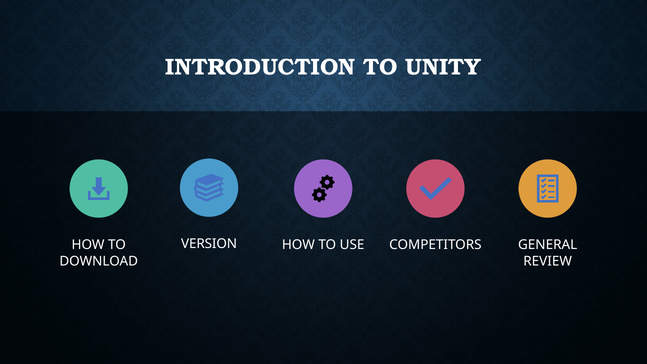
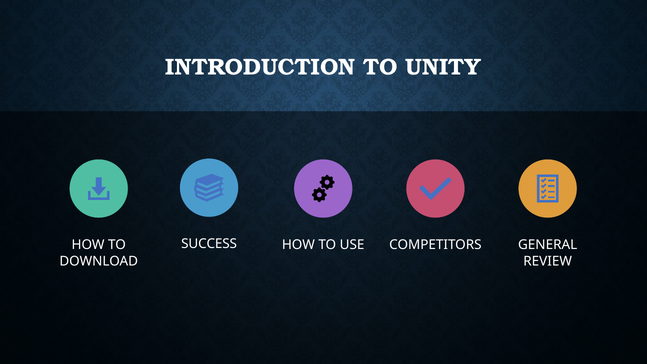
VERSION: VERSION -> SUCCESS (209, 244)
